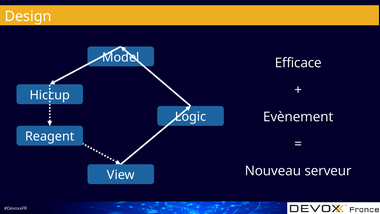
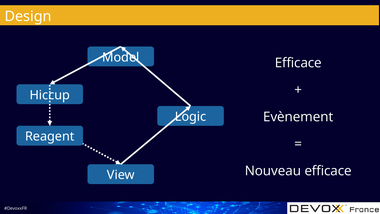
Nouveau serveur: serveur -> efficace (328, 171)
